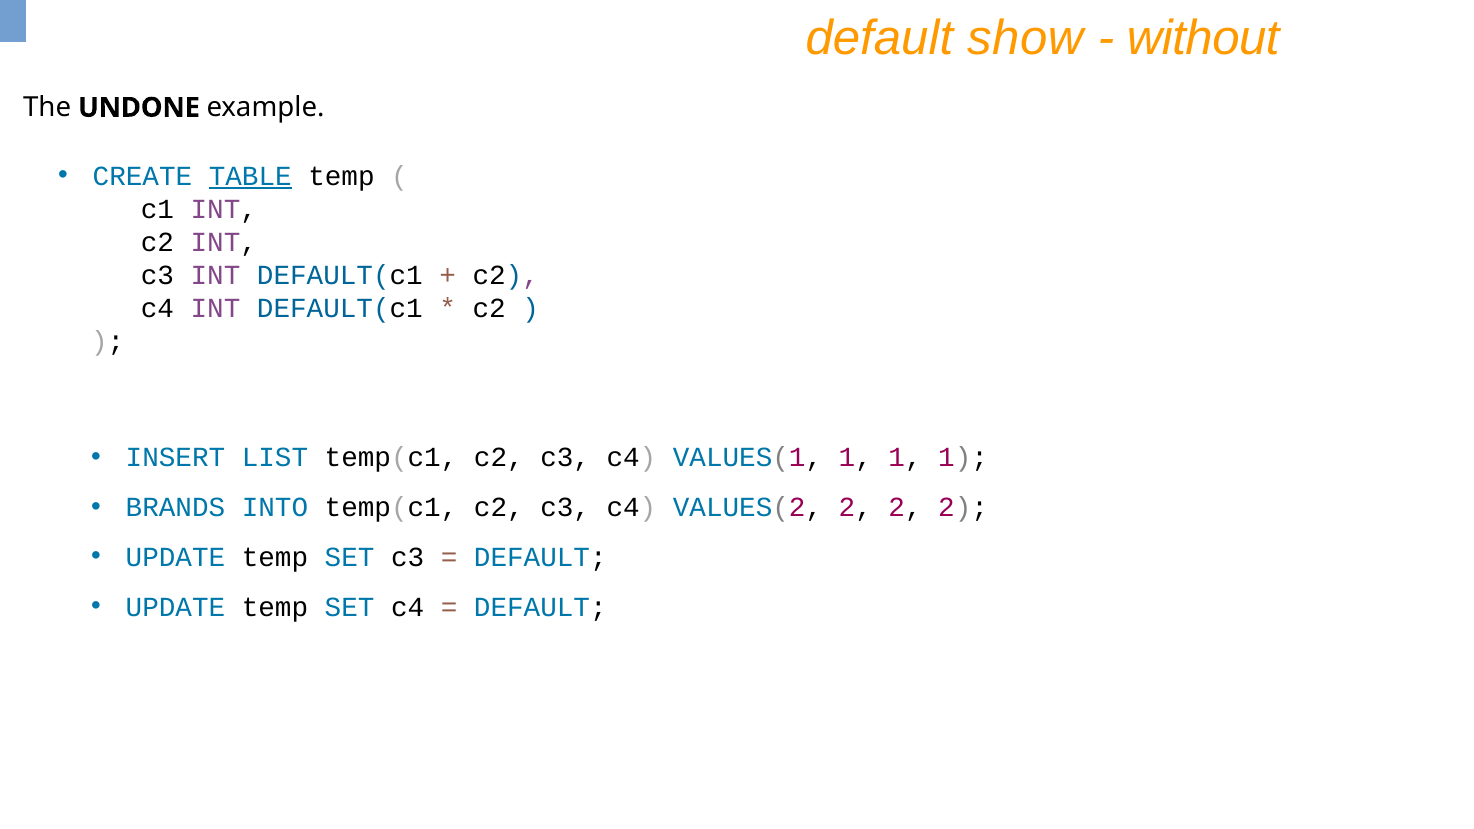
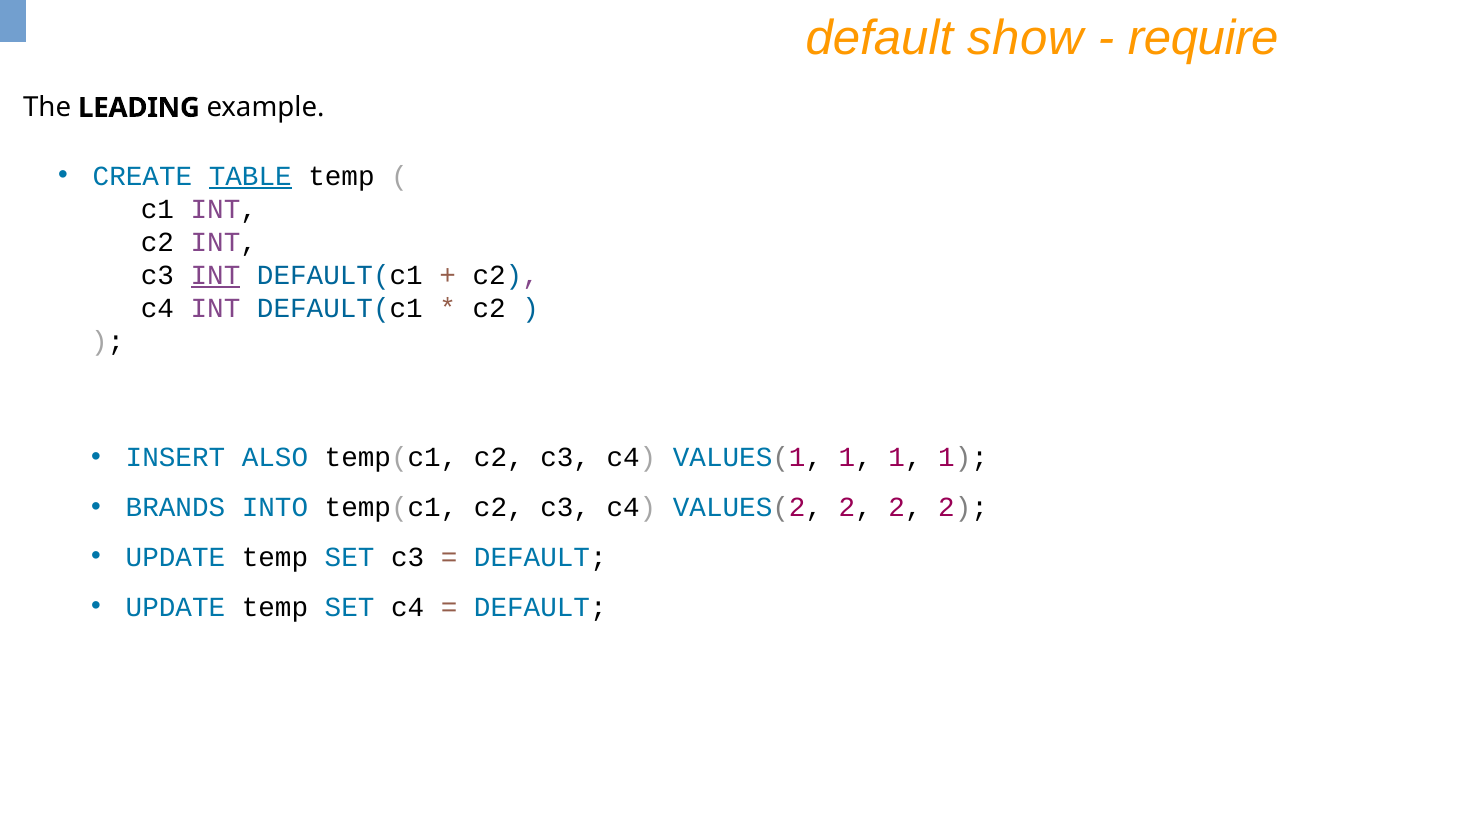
without: without -> require (1203, 38)
UNDONE: UNDONE -> LEADING (139, 108)
INT underline: none -> present (216, 275)
LIST: LIST -> ALSO (275, 458)
